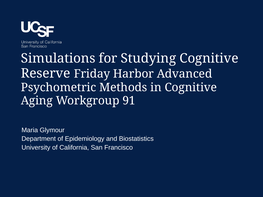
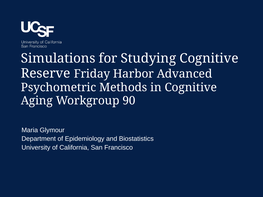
91: 91 -> 90 (129, 101)
